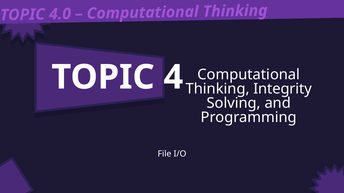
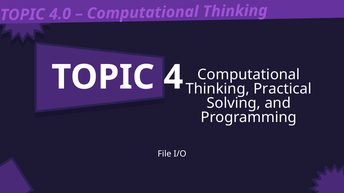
Integrity: Integrity -> Practical (283, 89)
